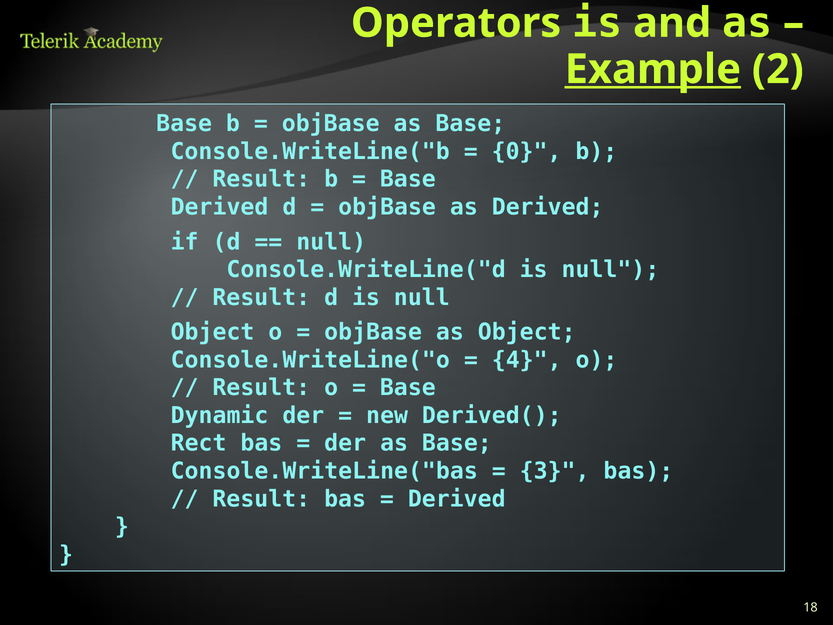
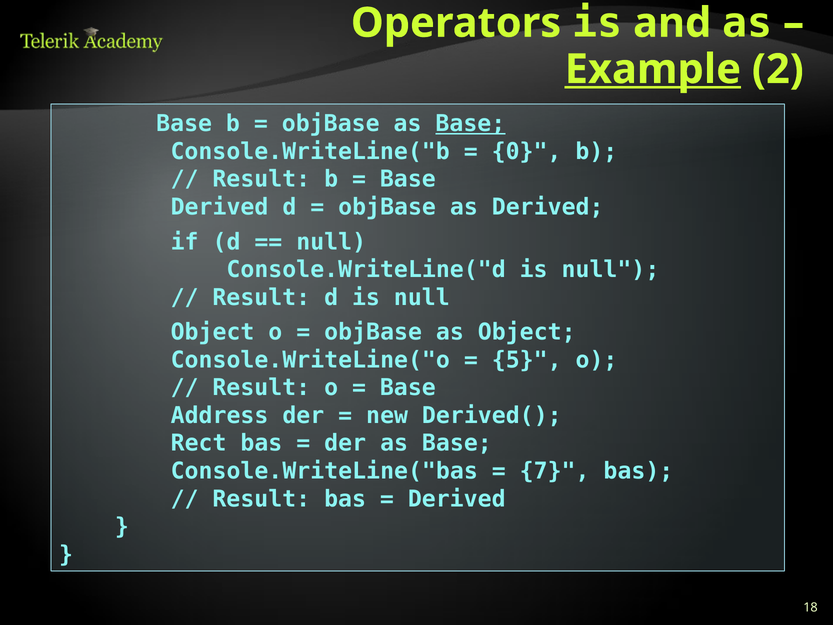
Base underline: none -> present (470, 124)
4: 4 -> 5 (527, 360)
Dynamic: Dynamic -> Address (220, 415)
3: 3 -> 7 (555, 471)
